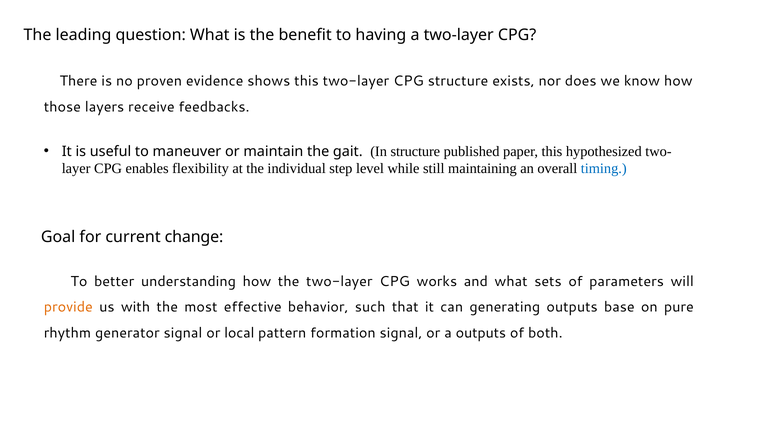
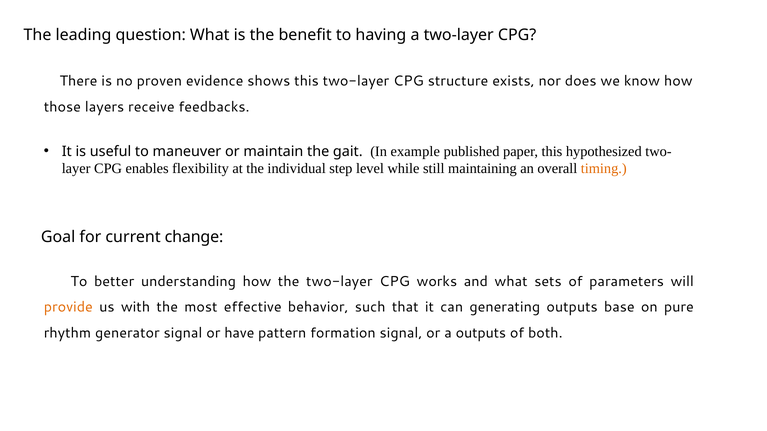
In structure: structure -> example (415, 152)
timing colour: blue -> orange (604, 169)
local: local -> have (239, 333)
